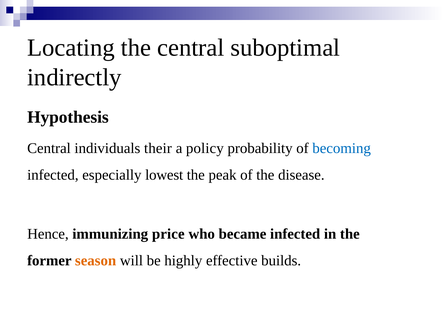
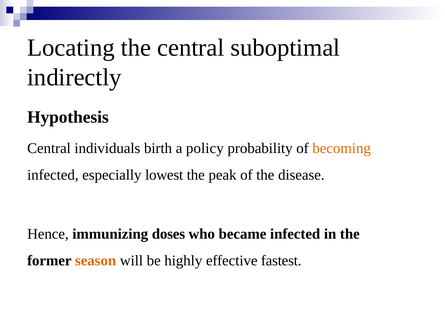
their: their -> birth (158, 149)
becoming colour: blue -> orange (342, 149)
price: price -> doses (168, 235)
builds: builds -> fastest (281, 261)
